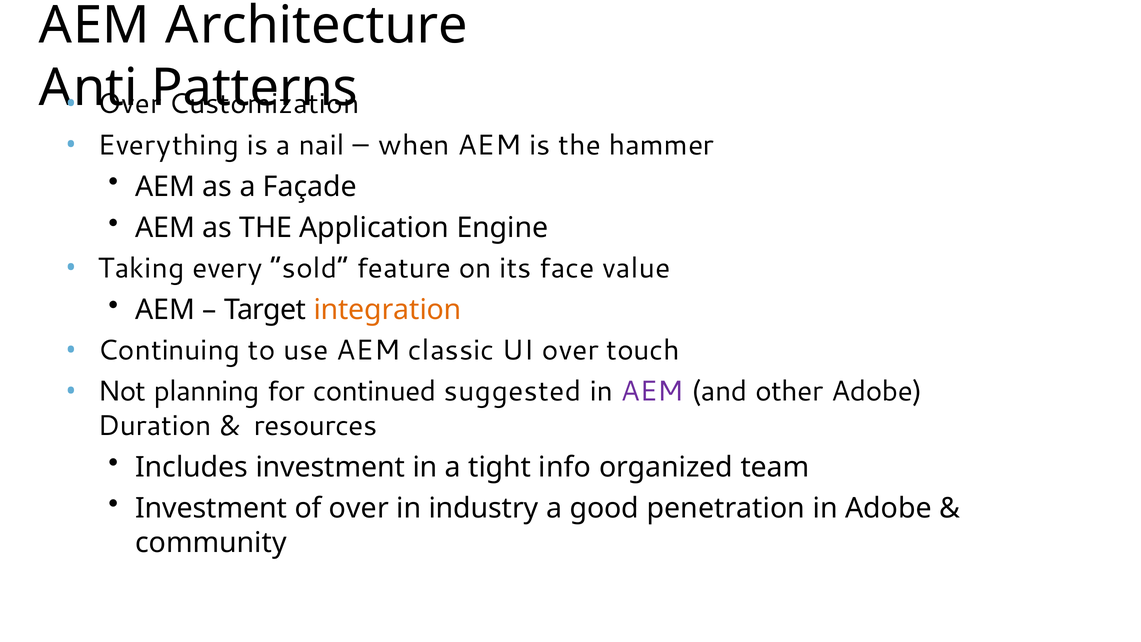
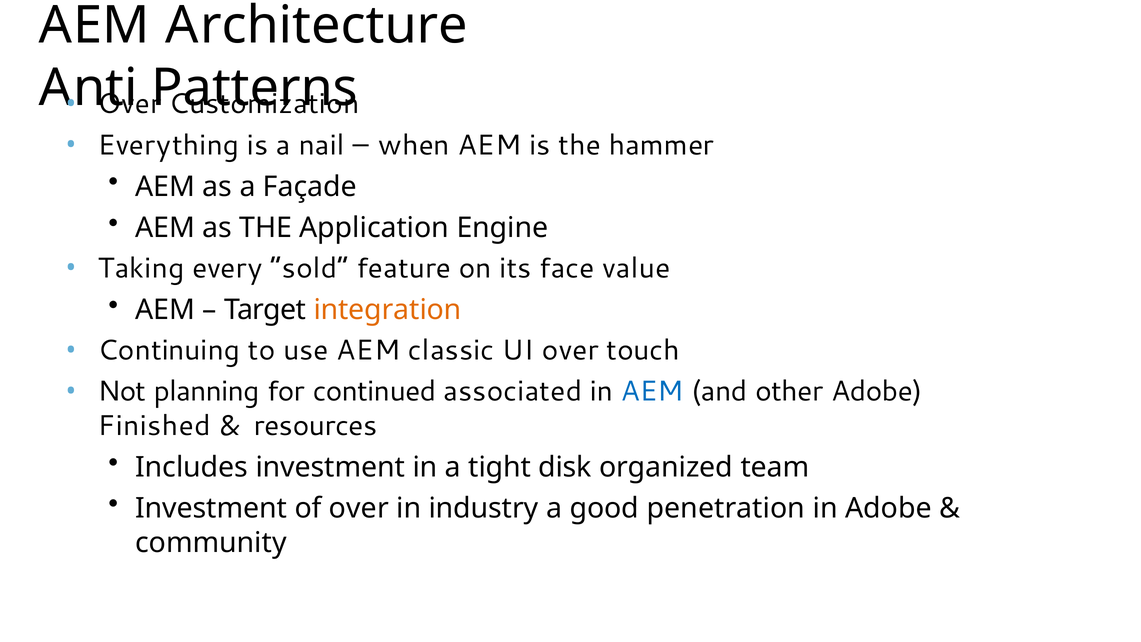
suggested: suggested -> associated (513, 391)
AEM colour: purple -> blue (652, 391)
Duration: Duration -> Finished (154, 426)
info: info -> disk (565, 467)
